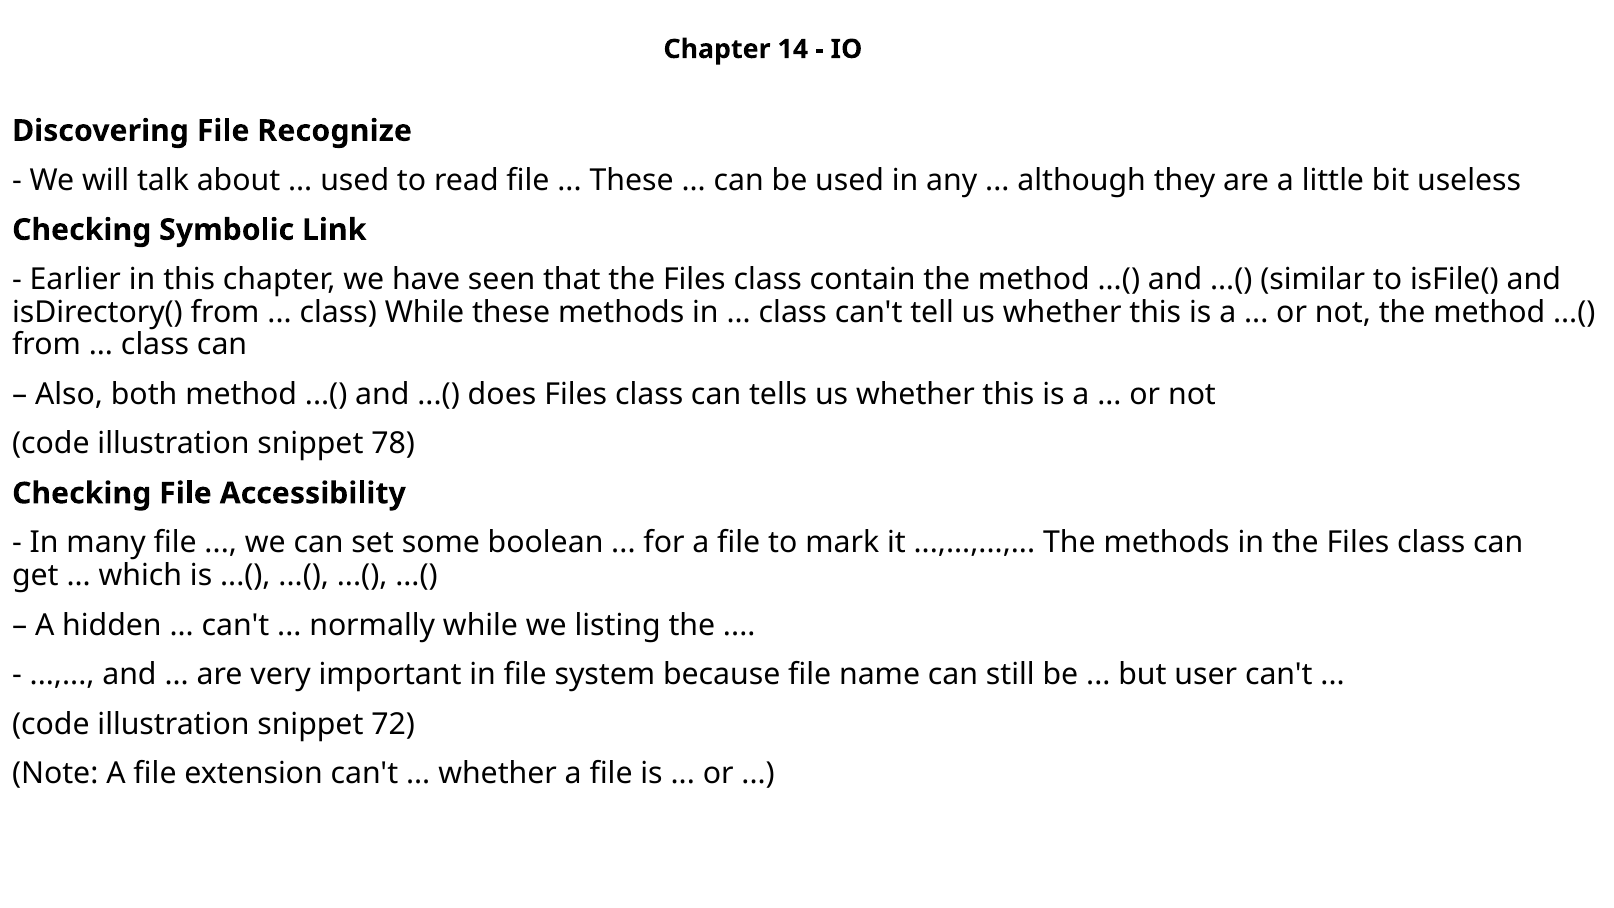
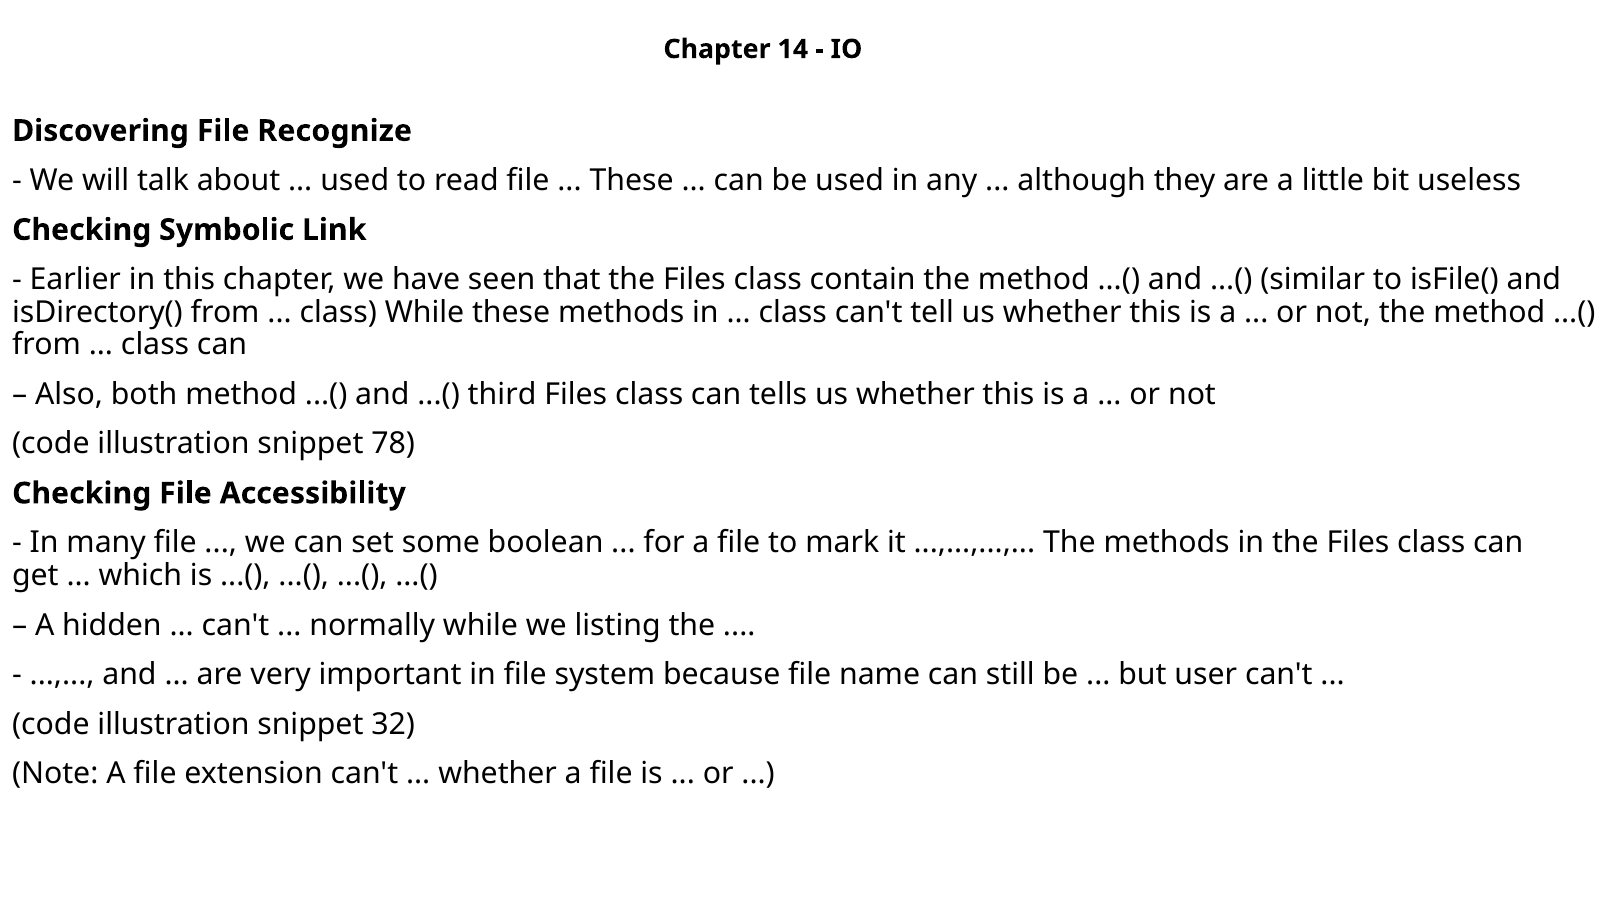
does: does -> third (502, 394)
72: 72 -> 32 (393, 724)
